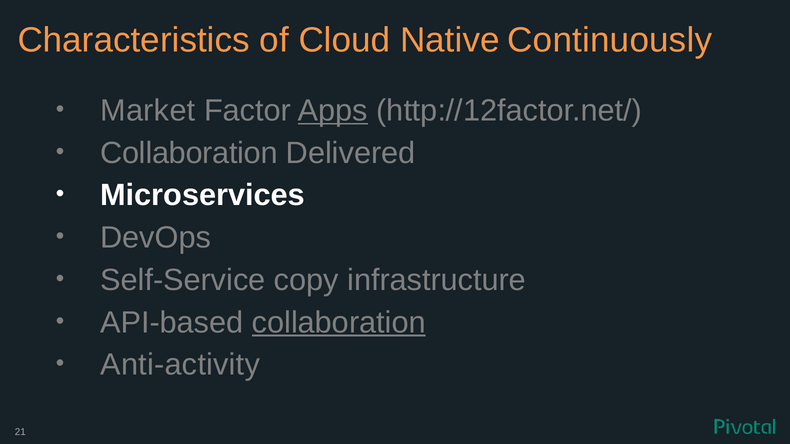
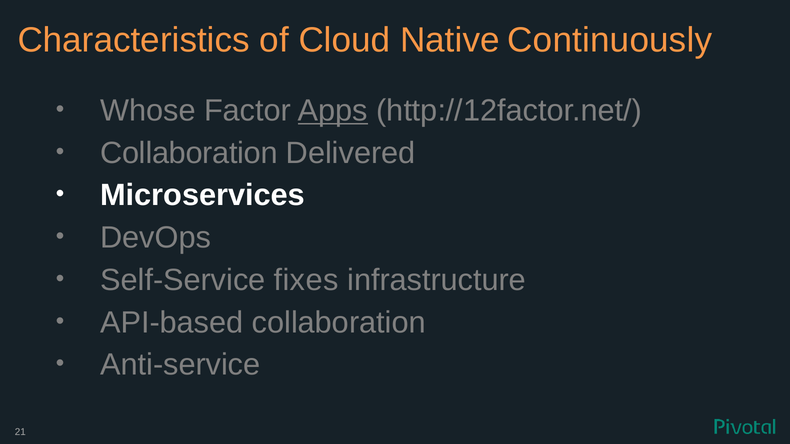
Market: Market -> Whose (148, 111)
copy: copy -> fixes (306, 280)
collaboration underline: present -> none (339, 323)
Anti-activity: Anti-activity -> Anti-service (180, 365)
